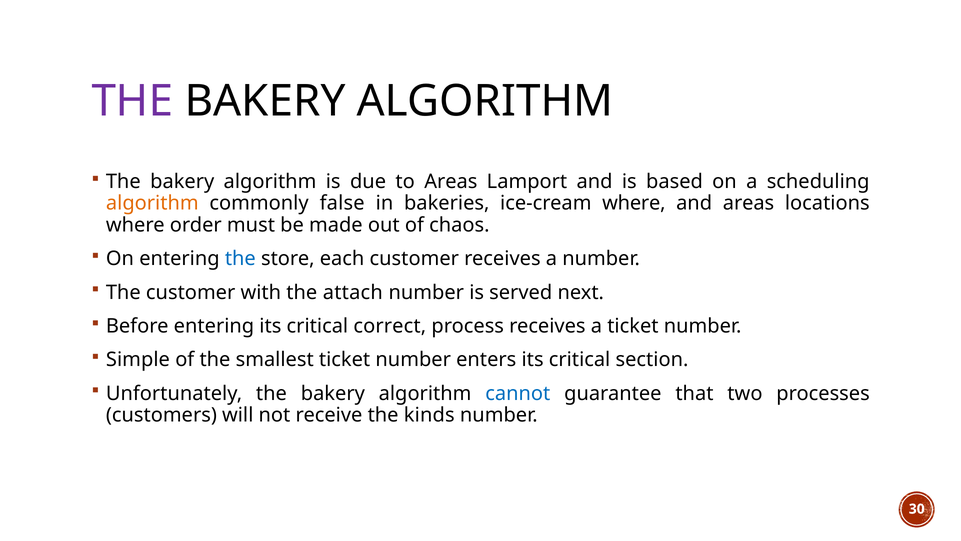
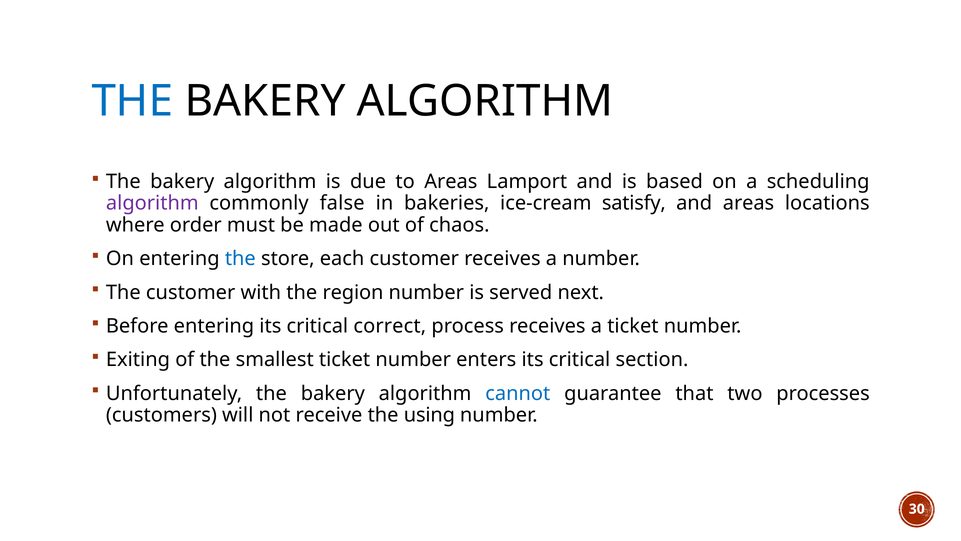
THE colour: purple -> blue (132, 101)
algorithm colour: orange -> purple (152, 203)
ice-cream where: where -> satisfy (634, 203)
attach: attach -> region (353, 292)
Simple: Simple -> Exiting (138, 359)
kinds: kinds -> using (429, 415)
